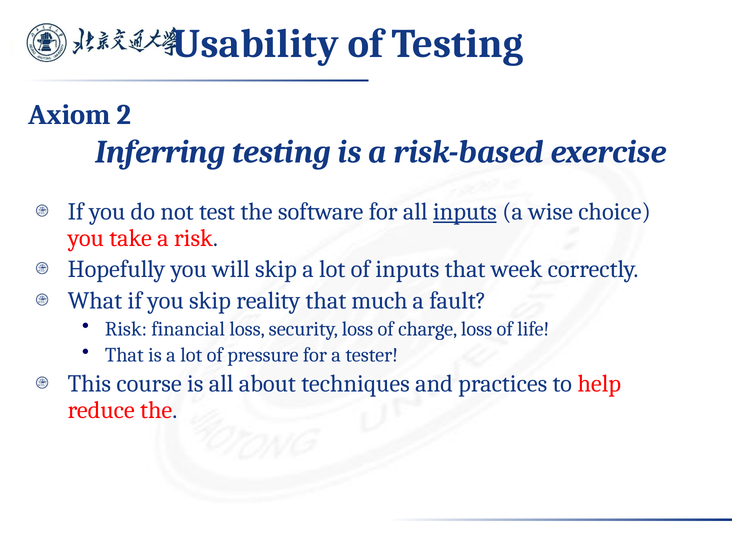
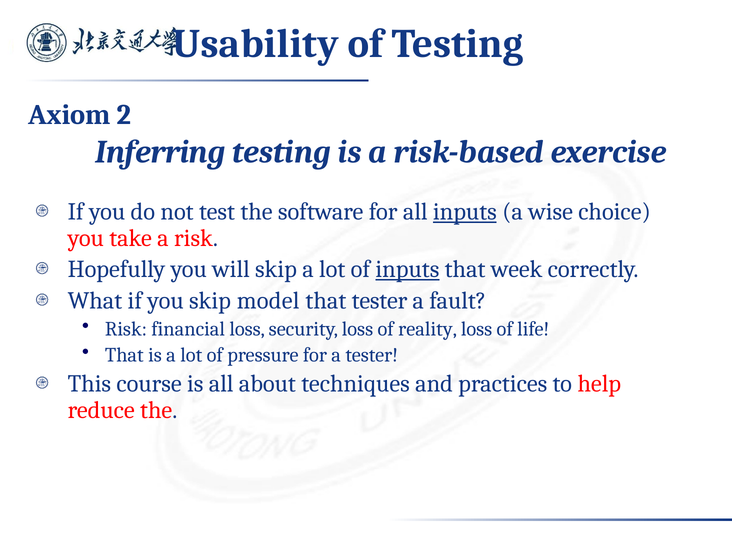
inputs underline: none -> present (407, 269)
reality: reality -> model (268, 301)
that much: much -> tester (380, 301)
charge: charge -> reality (428, 329)
